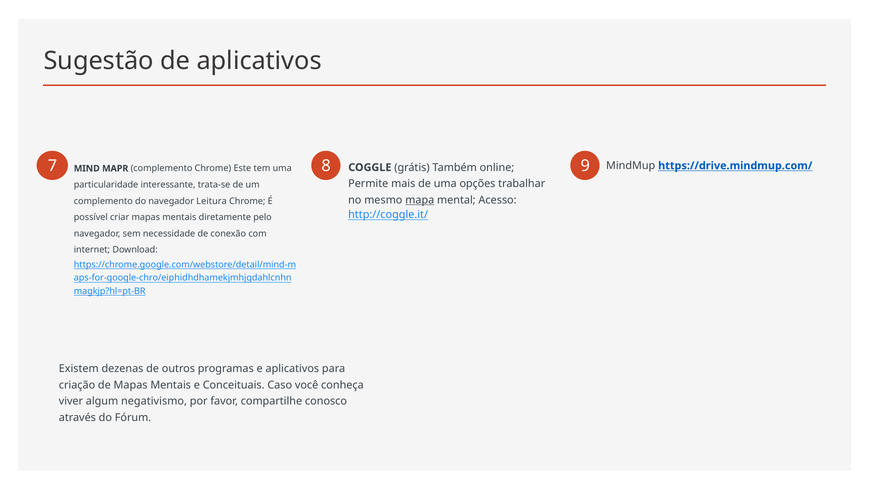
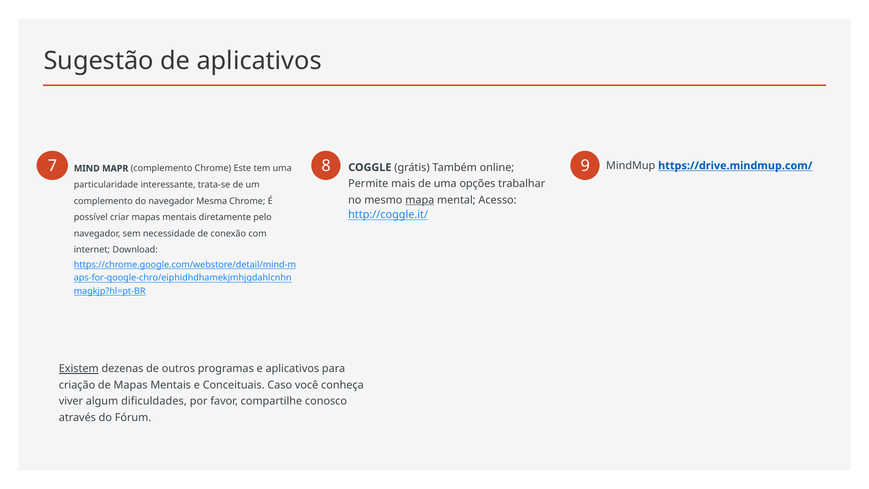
Leitura: Leitura -> Mesma (212, 201)
Existem underline: none -> present (79, 369)
negativismo: negativismo -> dificuldades (154, 401)
